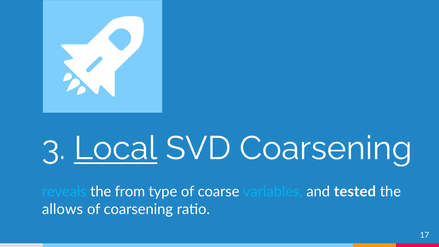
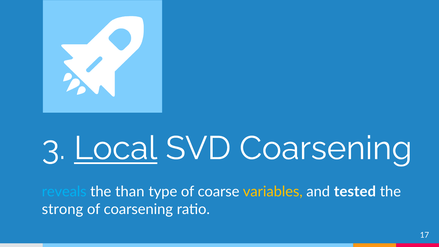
from: from -> than (130, 192)
variables colour: light blue -> yellow (273, 192)
allows: allows -> strong (62, 209)
